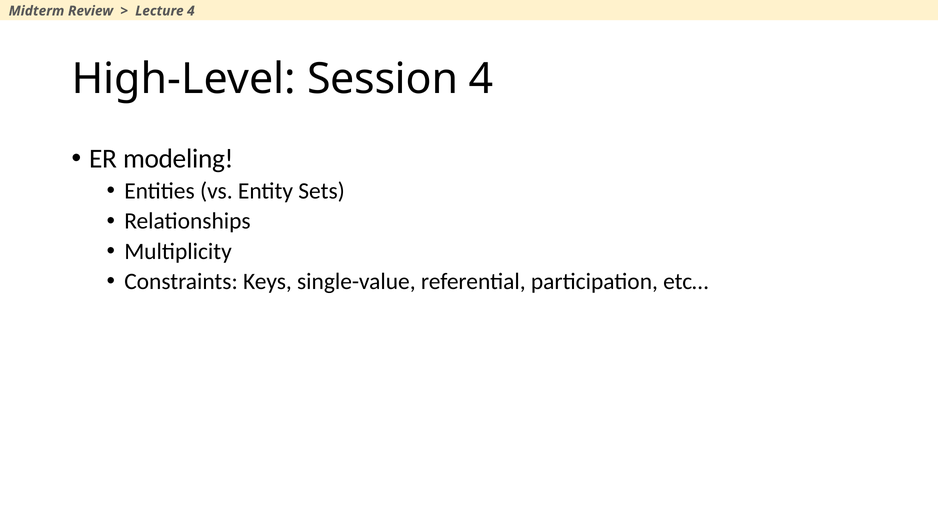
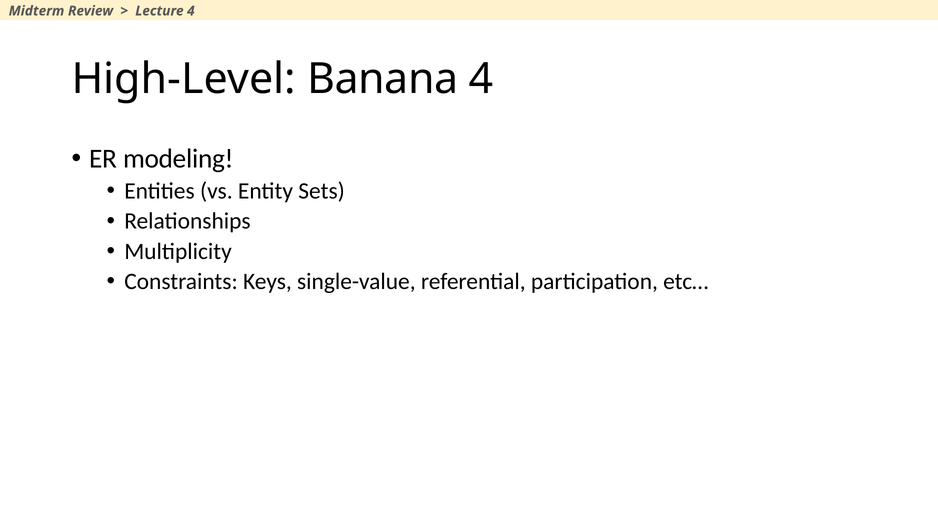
Session: Session -> Banana (383, 79)
